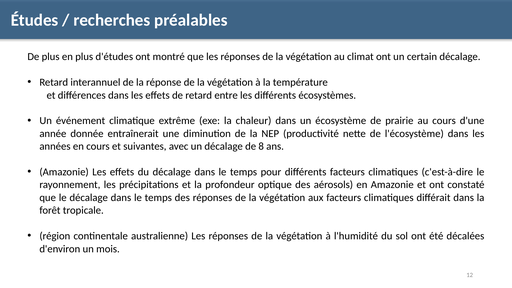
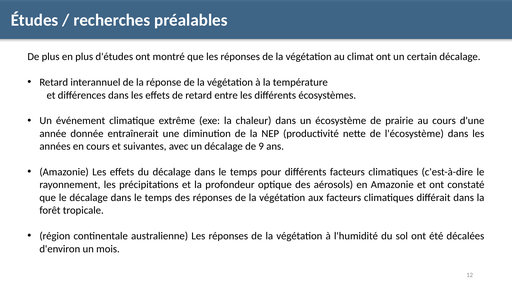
8: 8 -> 9 (261, 146)
